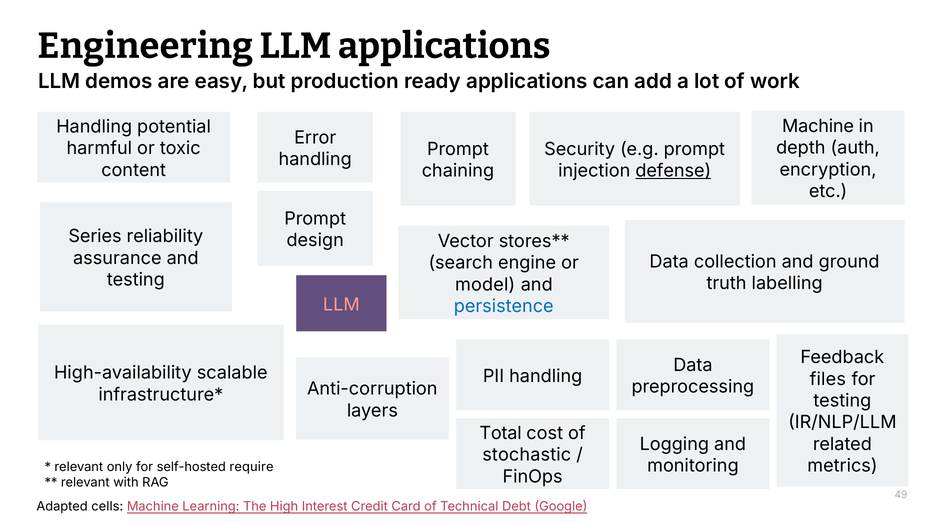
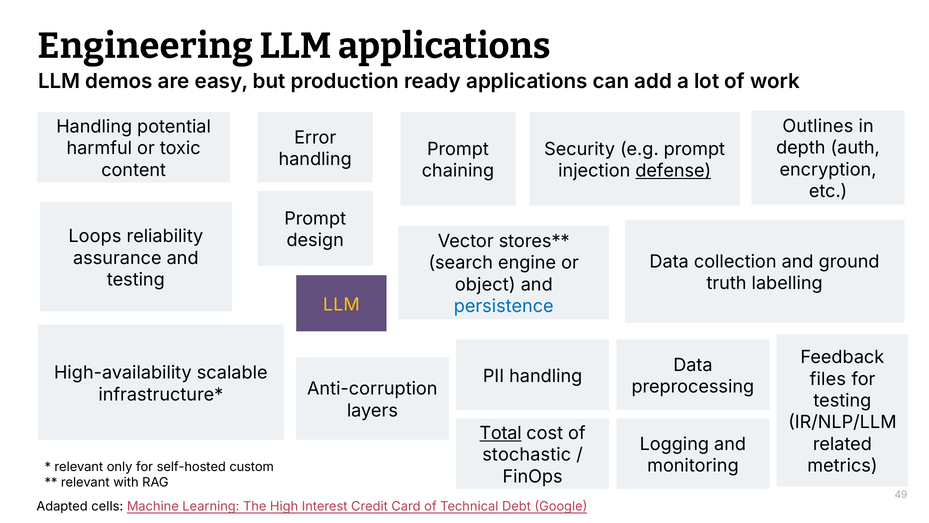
Machine: Machine -> Outlines (818, 126)
Series: Series -> Loops (95, 236)
model: model -> object (485, 284)
LLM colour: pink -> yellow (341, 304)
Total underline: none -> present (501, 433)
require: require -> custom (252, 467)
